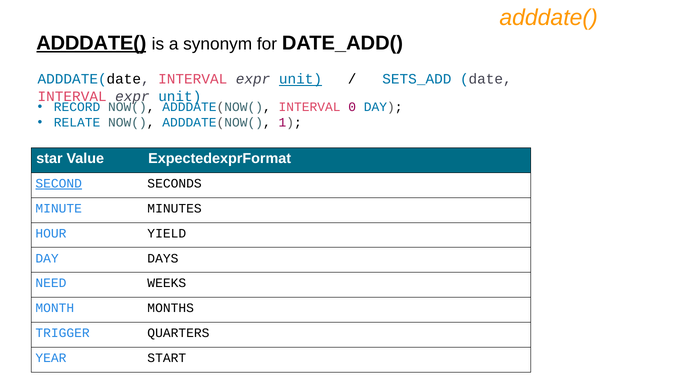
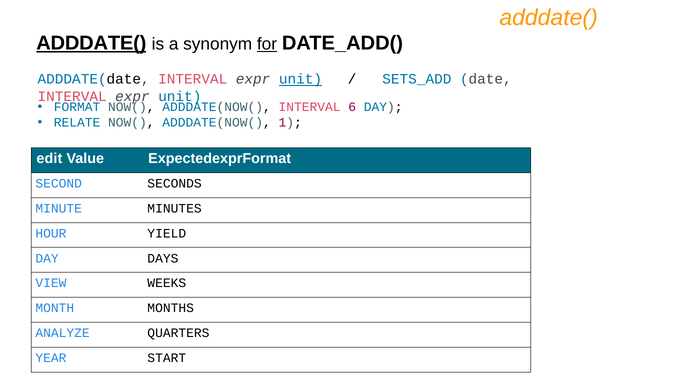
for underline: none -> present (267, 44)
RECORD: RECORD -> FORMAT (77, 107)
0: 0 -> 6 (352, 107)
star: star -> edit (49, 159)
SECOND underline: present -> none (59, 184)
NEED: NEED -> VIEW (51, 284)
TRIGGER: TRIGGER -> ANALYZE (63, 334)
